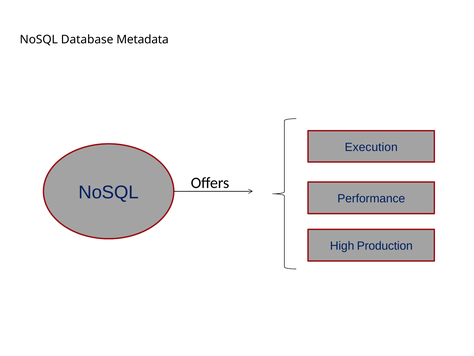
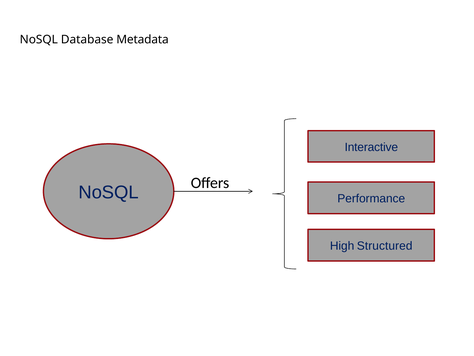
Execution: Execution -> Interactive (371, 147)
Production: Production -> Structured (385, 246)
